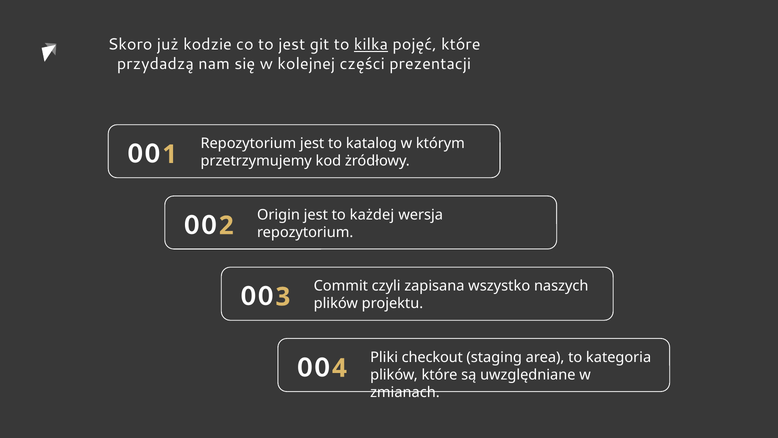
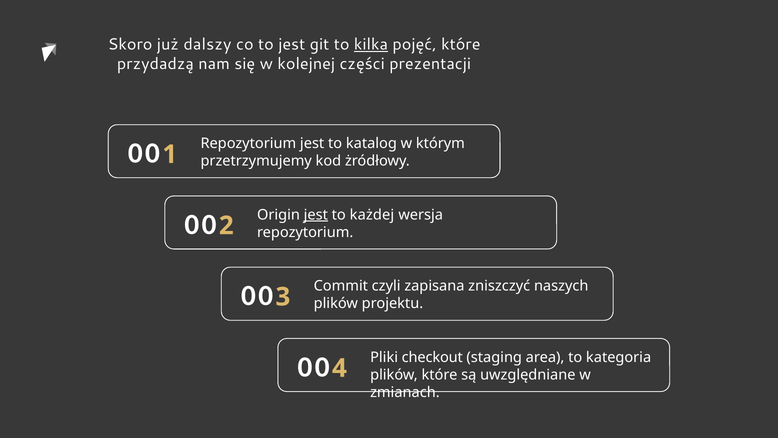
kodzie: kodzie -> dalszy (207, 44)
jest underline: none -> present (316, 215)
wszystko: wszystko -> zniszczyć (499, 286)
